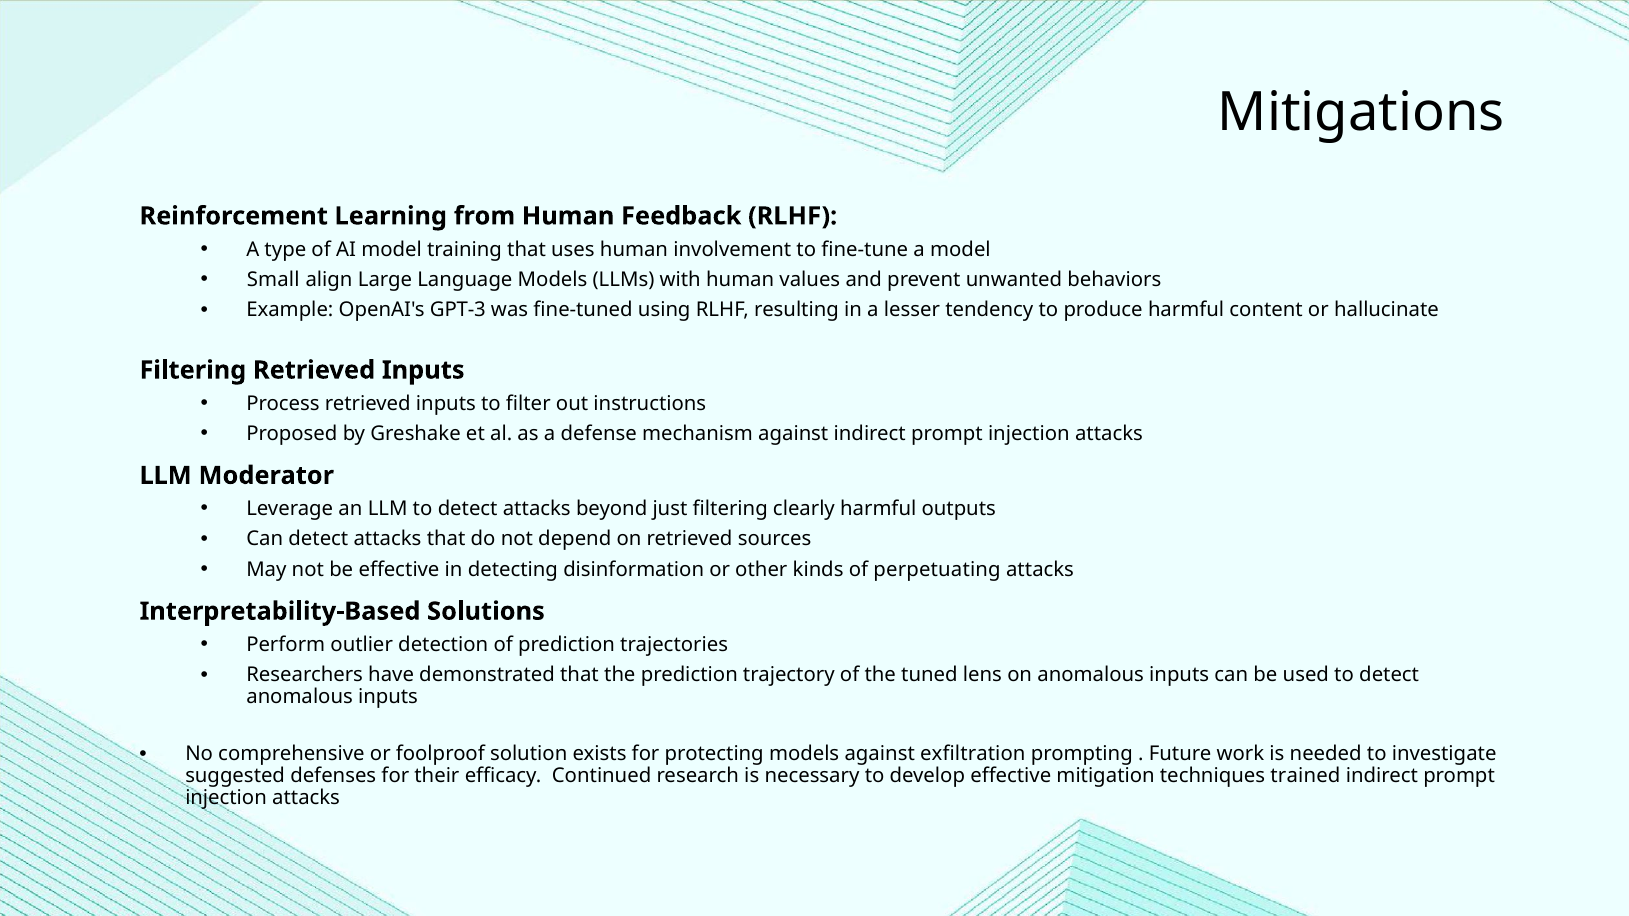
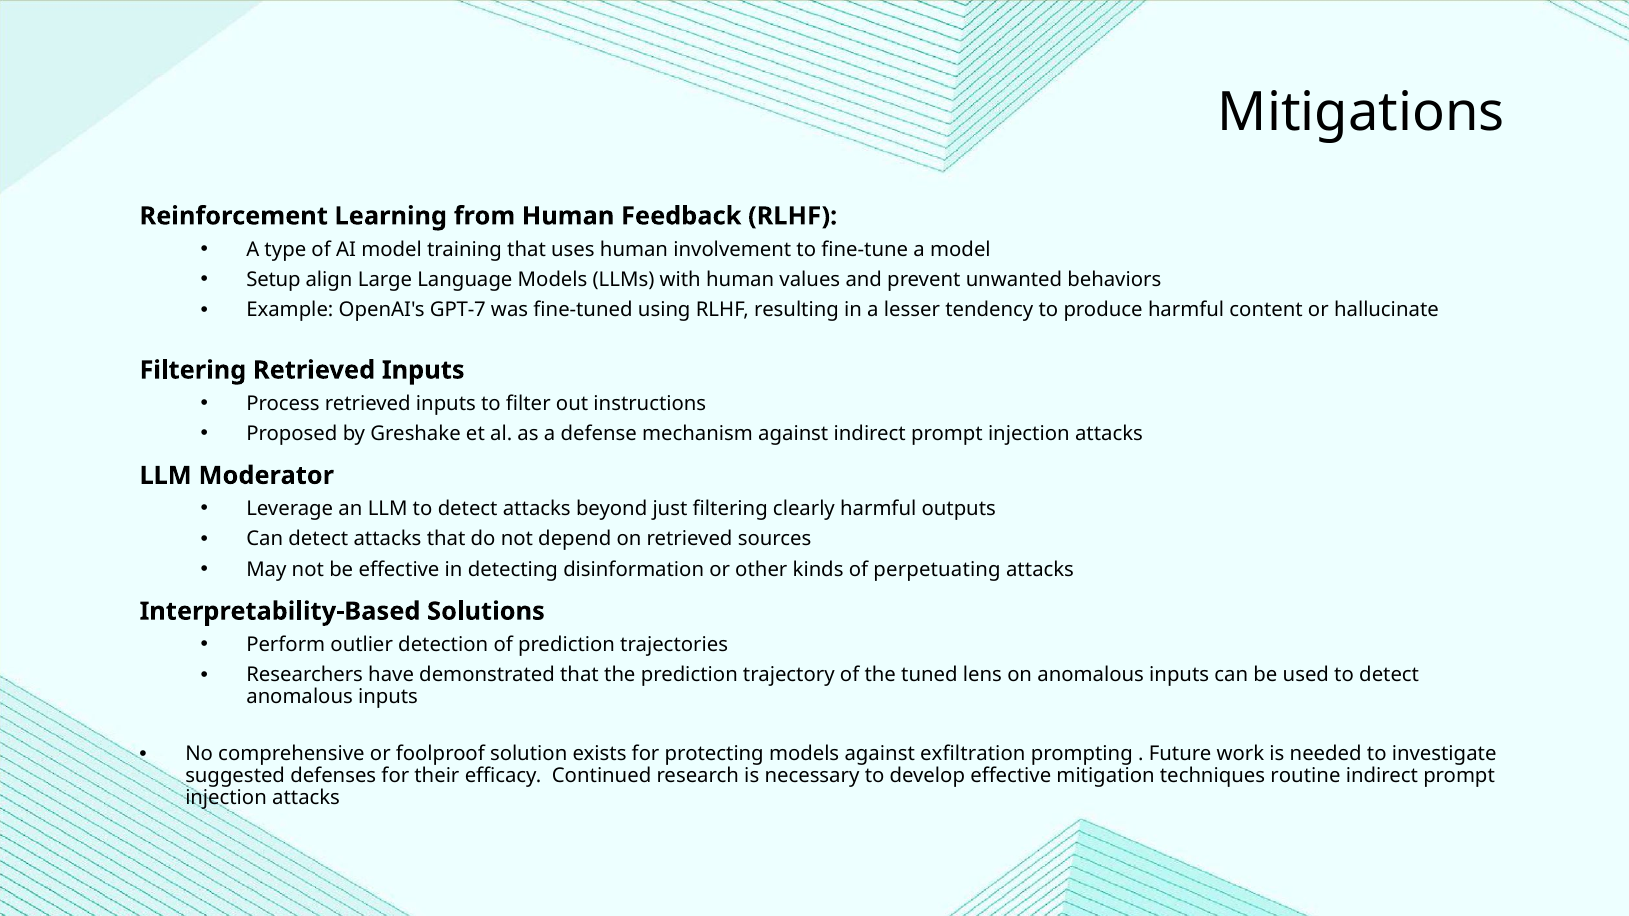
Small: Small -> Setup (273, 280)
GPT-3: GPT-3 -> GPT-7 (458, 310)
trained: trained -> routine (1306, 776)
